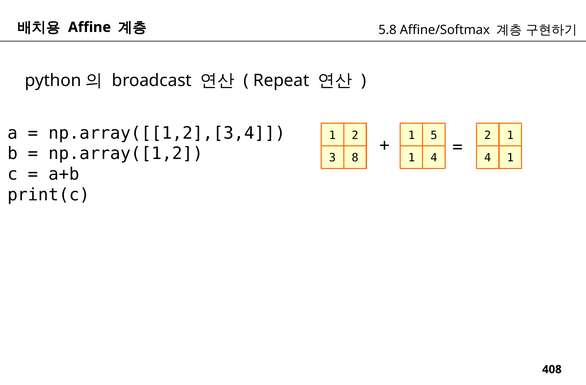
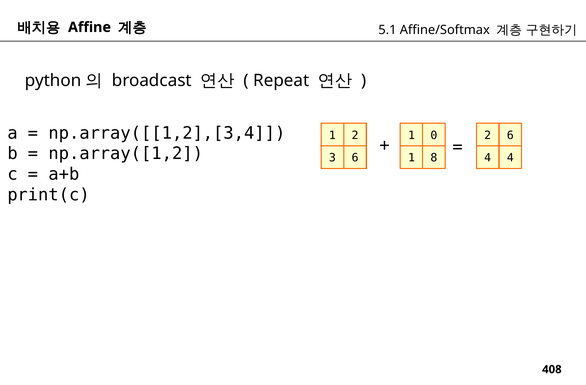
5.8: 5.8 -> 5.1 (387, 30)
5: 5 -> 0 (434, 135)
2 1: 1 -> 6 (510, 135)
3 8: 8 -> 6 (355, 158)
4: 4 -> 8 (434, 158)
4 1: 1 -> 4 (510, 158)
